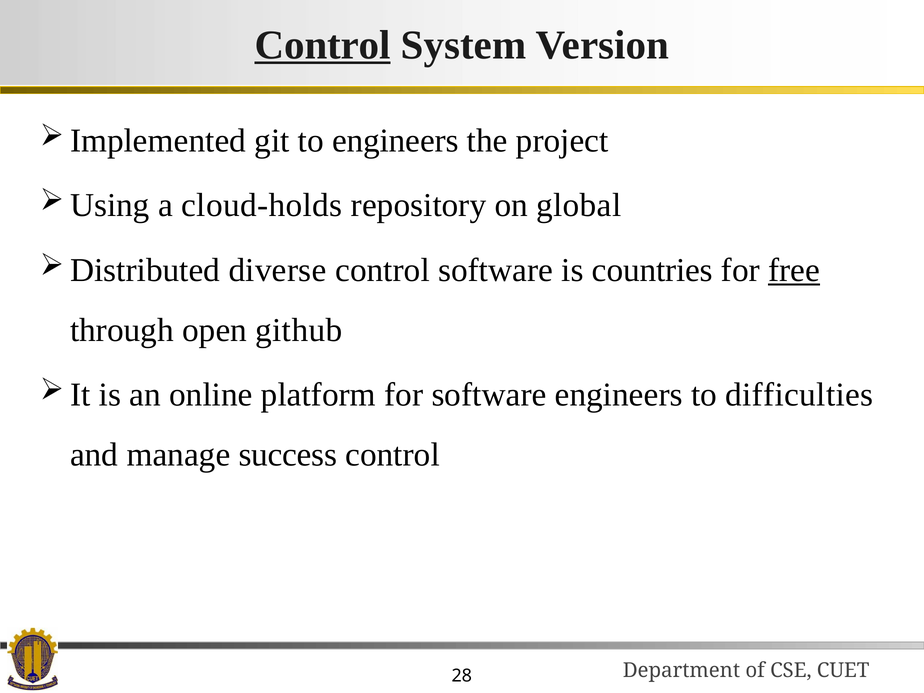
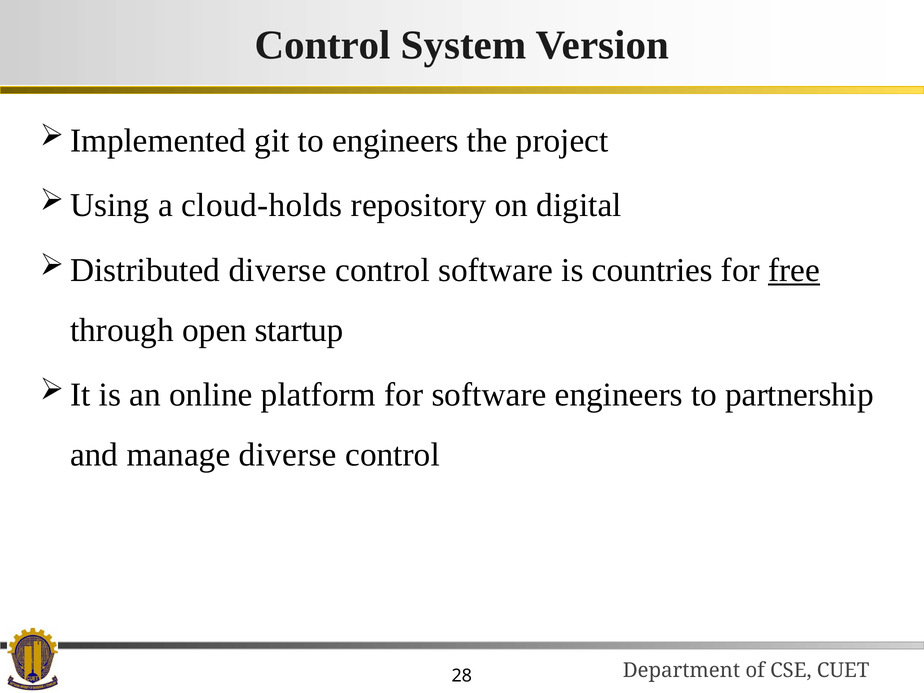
Control underline: present -> none (323, 45)
global: global -> digital (579, 205)
github: github -> startup (299, 330)
difficulties: difficulties -> partnership (800, 395)
manage success: success -> diverse (288, 455)
